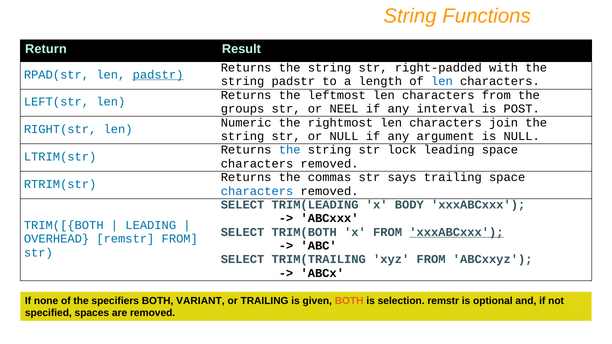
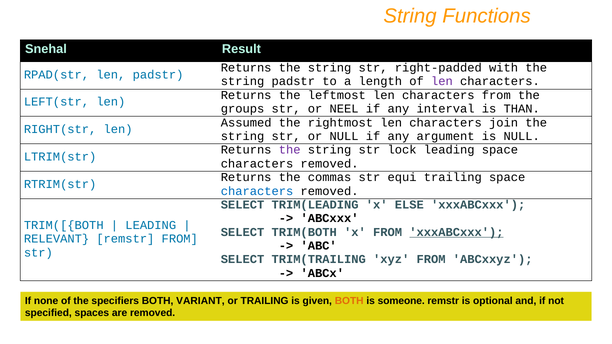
Return: Return -> Snehal (46, 49)
padstr underline: present -> none (158, 75)
len colour: blue -> purple (442, 82)
POST: POST -> THAN (522, 109)
Numeric: Numeric -> Assumed (246, 123)
the colour: blue -> purple (290, 150)
says: says -> equi (402, 177)
BODY: BODY -> ELSE (409, 205)
OVERHEAD: OVERHEAD -> RELEVANT (57, 239)
selection: selection -> someone (401, 301)
